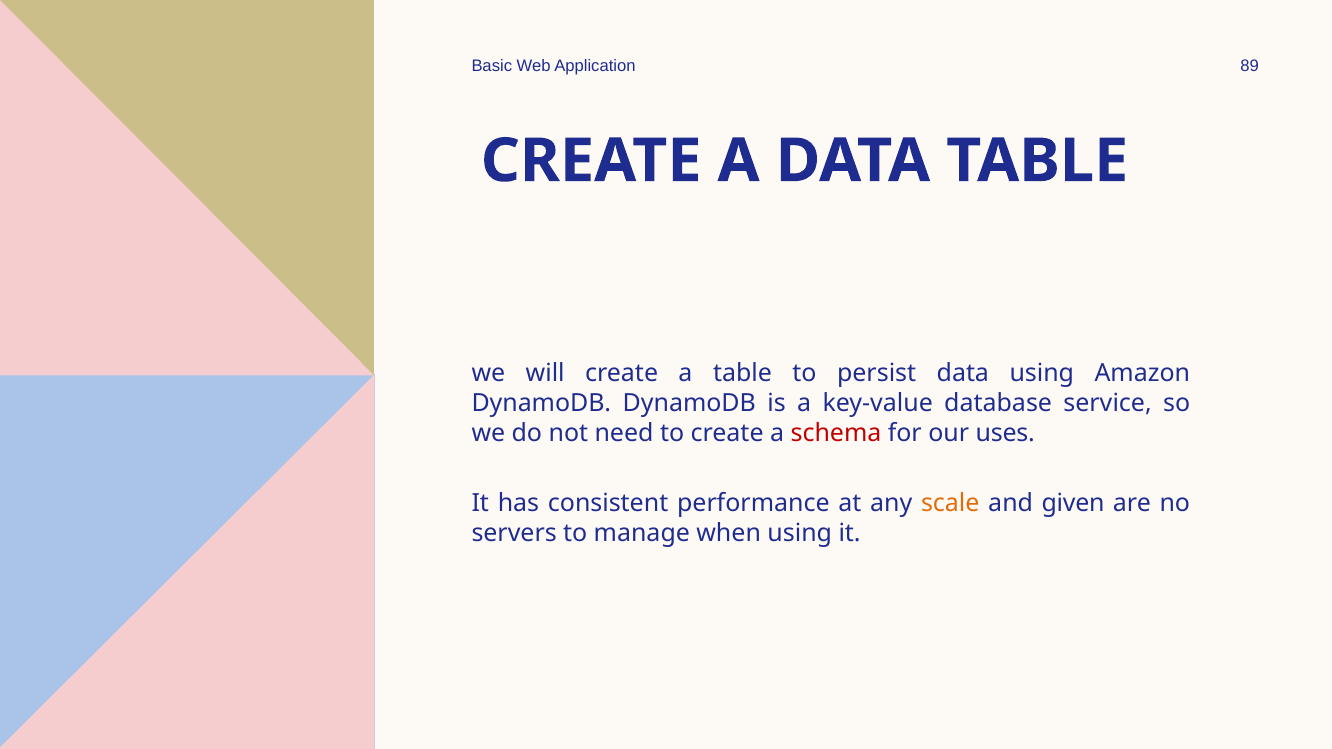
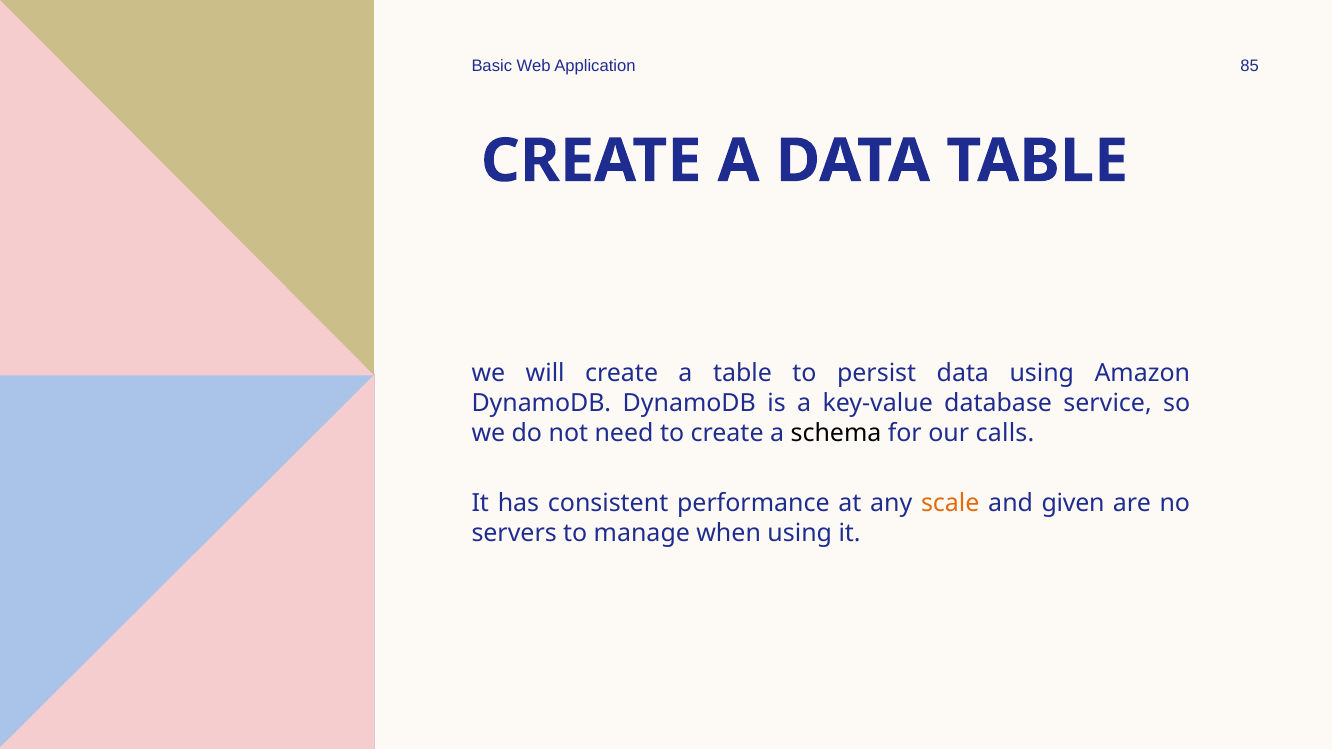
89: 89 -> 85 (1250, 66)
schema colour: red -> black (836, 434)
uses: uses -> calls (1005, 434)
